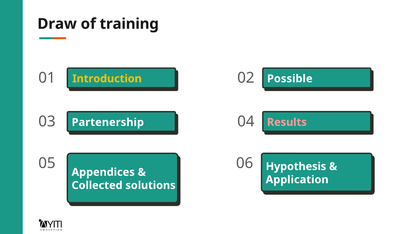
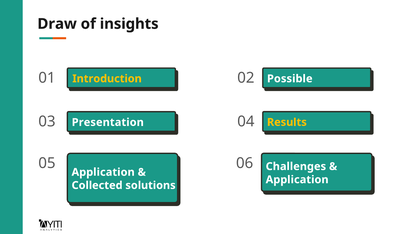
training: training -> insights (129, 24)
Partenership: Partenership -> Presentation (108, 122)
Results colour: pink -> yellow (287, 122)
Hypothesis: Hypothesis -> Challenges (296, 166)
Appendices: Appendices -> Application (103, 172)
